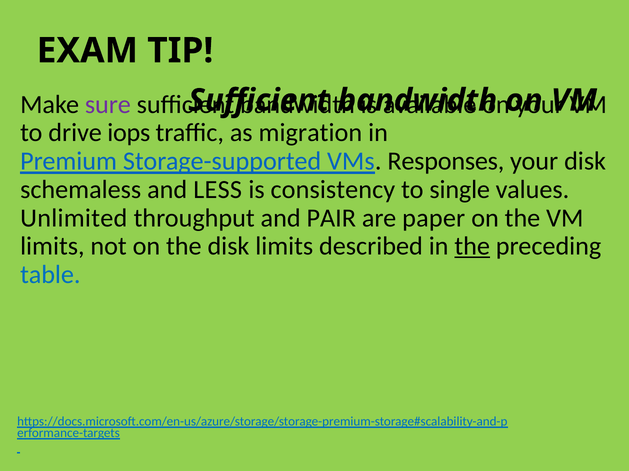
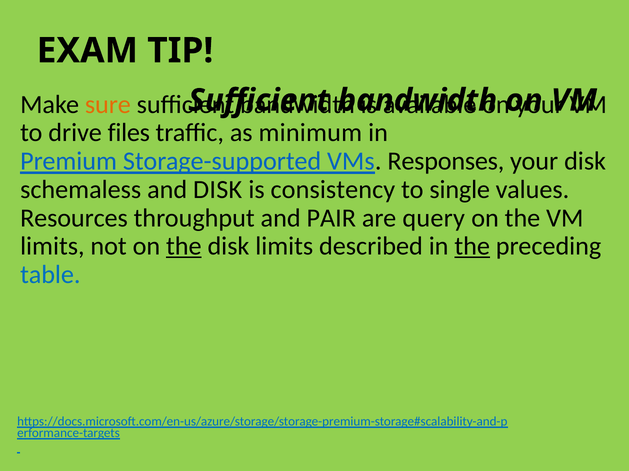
sure colour: purple -> orange (108, 105)
iops: iops -> files (129, 133)
migration: migration -> minimum (310, 133)
and LESS: LESS -> DISK (218, 190)
Unlimited: Unlimited -> Resources (74, 218)
paper: paper -> query (434, 218)
the underline: none -> present (184, 247)
